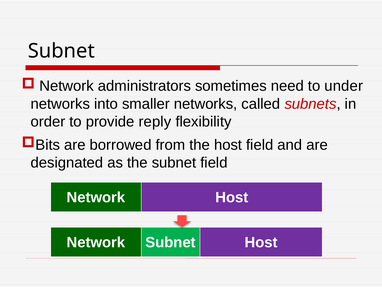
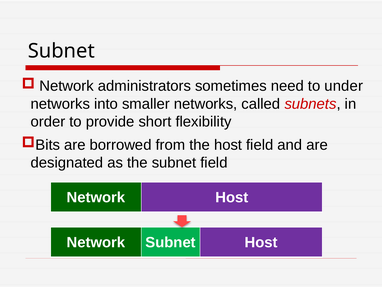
reply: reply -> short (155, 122)
